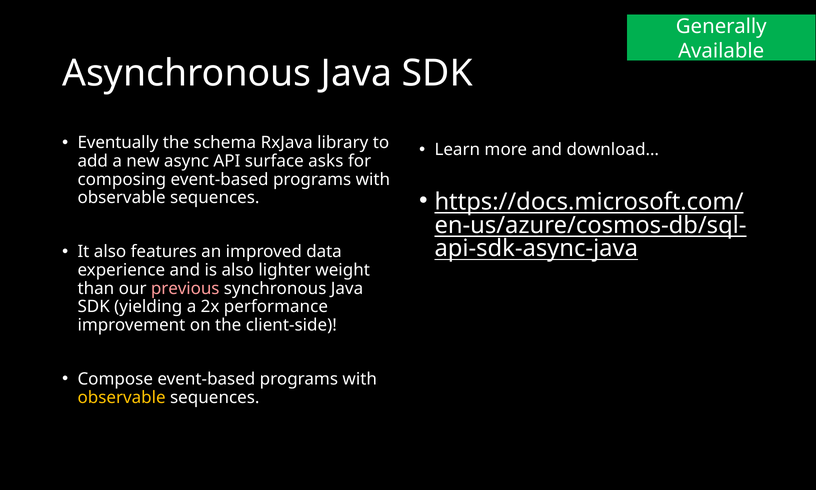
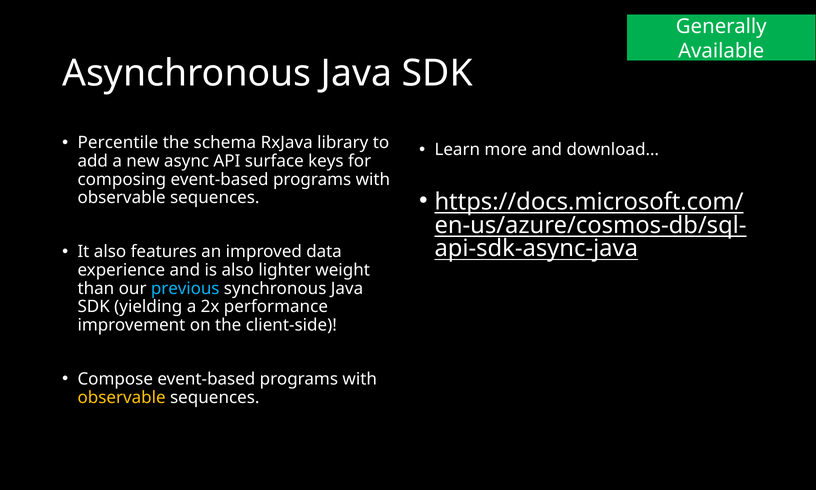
Eventually: Eventually -> Percentile (118, 142)
asks: asks -> keys (326, 161)
previous colour: pink -> light blue (185, 288)
